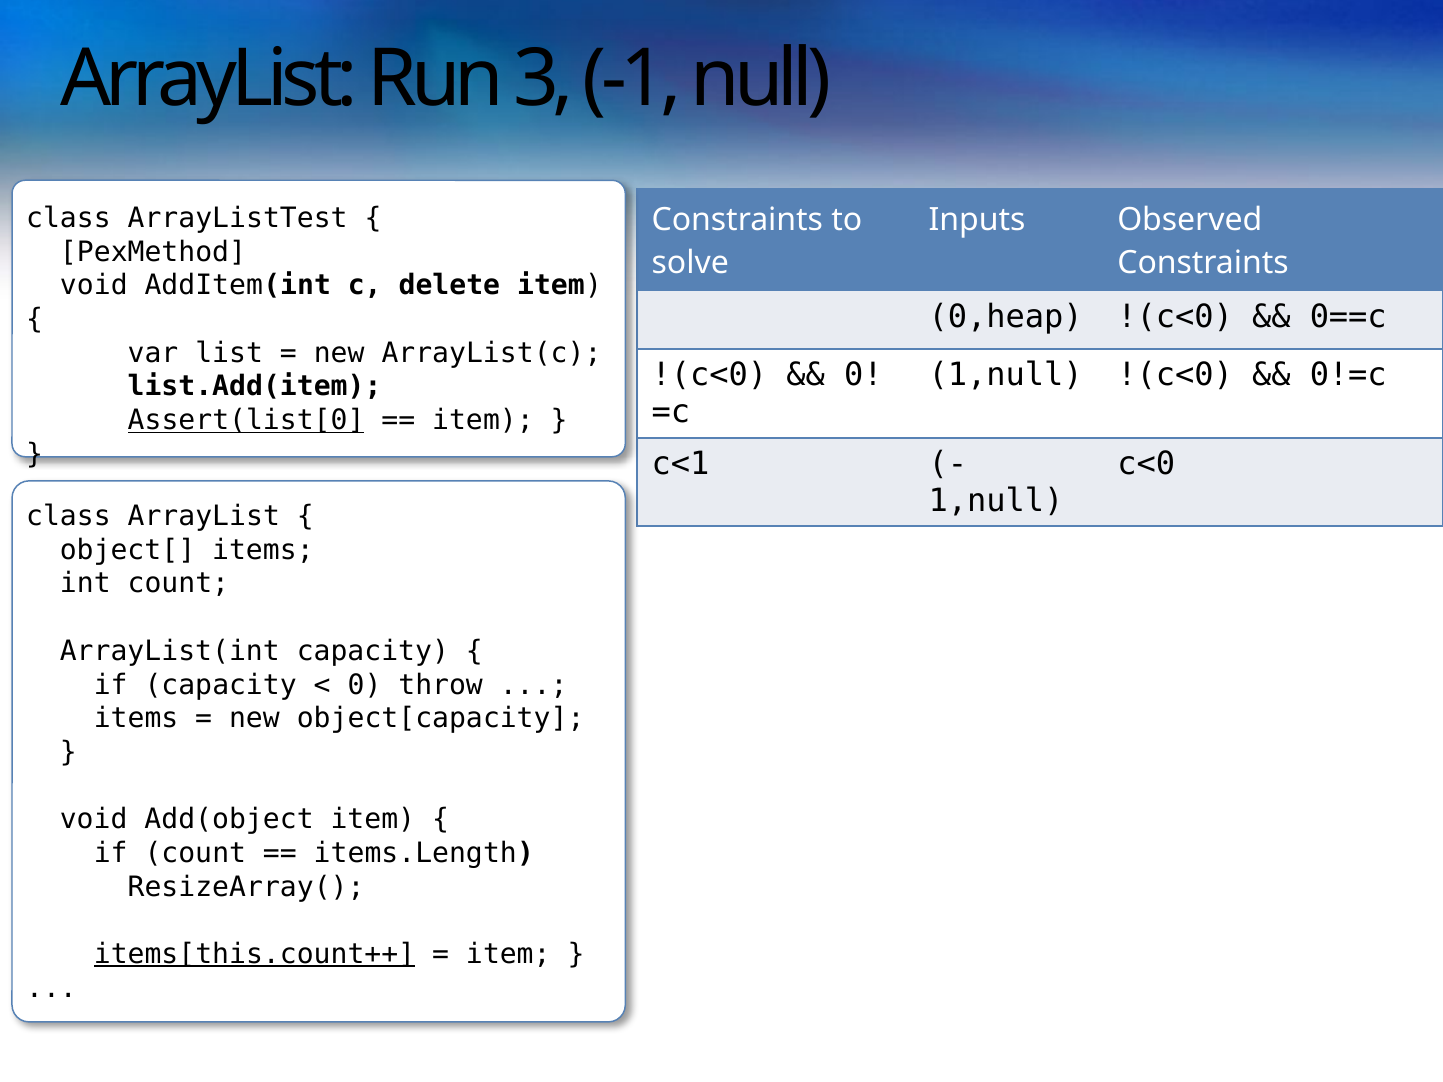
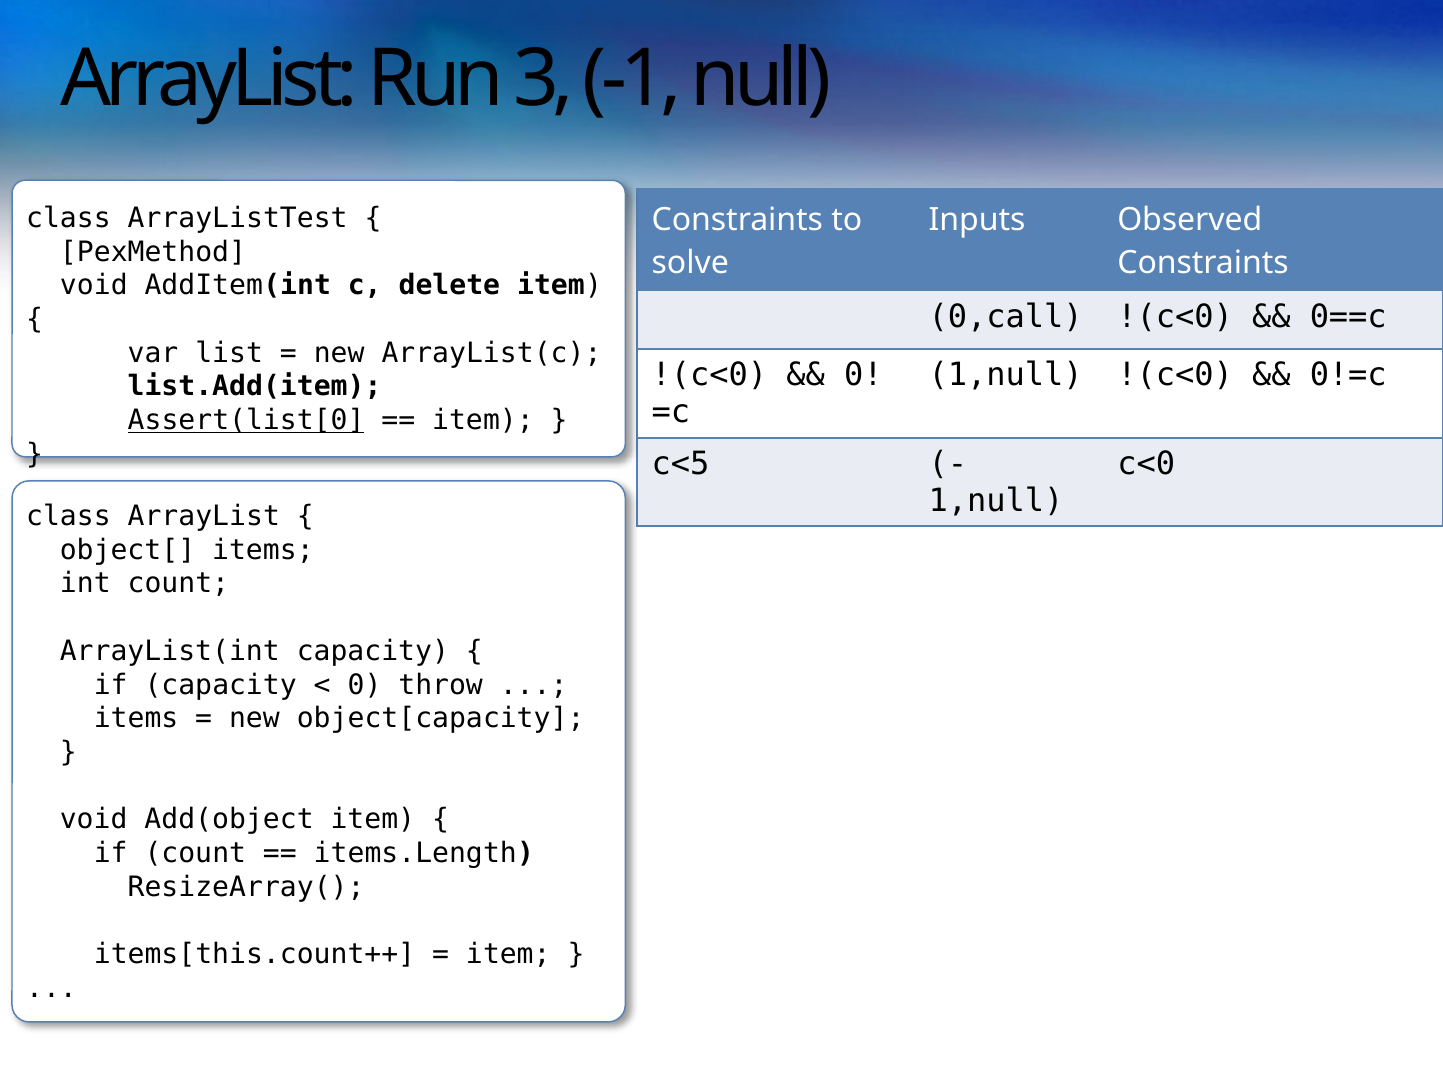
0,heap: 0,heap -> 0,call (1006, 317)
c<1: c<1 -> c<5 (681, 464)
items[this.count++ underline: present -> none (254, 954)
